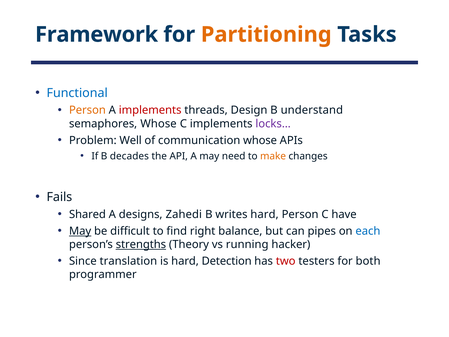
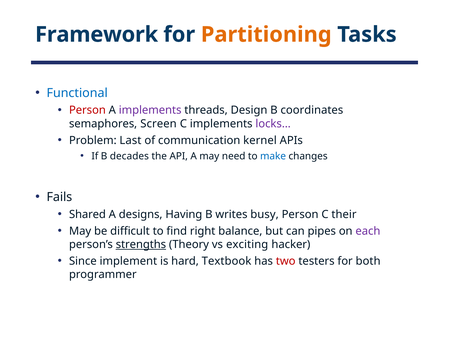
Person colour: orange -> red (87, 110)
implements colour: red -> purple (150, 110)
understand: understand -> coordinates (312, 110)
semaphores Whose: Whose -> Screen (158, 124)
Well: Well -> Last (130, 140)
communication whose: whose -> kernel (260, 140)
make colour: orange -> blue (273, 156)
Zahedi: Zahedi -> Having (184, 214)
writes hard: hard -> busy (265, 214)
have: have -> their (344, 214)
May underline: present -> none (80, 231)
each colour: blue -> purple (368, 231)
running: running -> exciting (247, 244)
translation: translation -> implement (128, 261)
Detection: Detection -> Textbook (227, 261)
